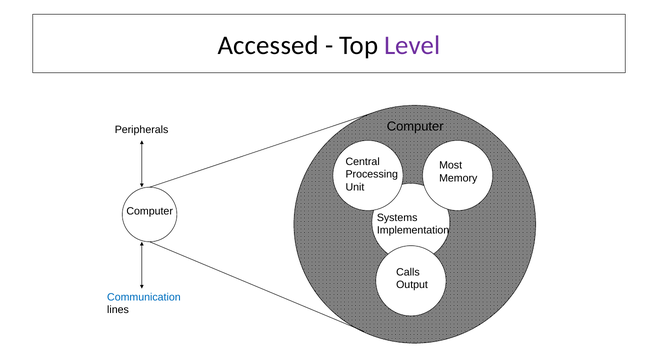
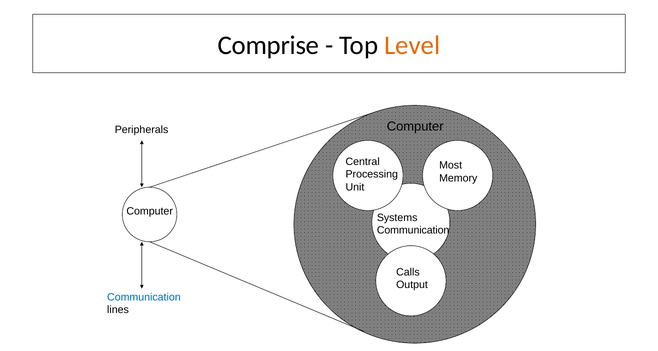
Accessed: Accessed -> Comprise (268, 45)
Level colour: purple -> orange (412, 45)
Implementation: Implementation -> Communication (413, 230)
